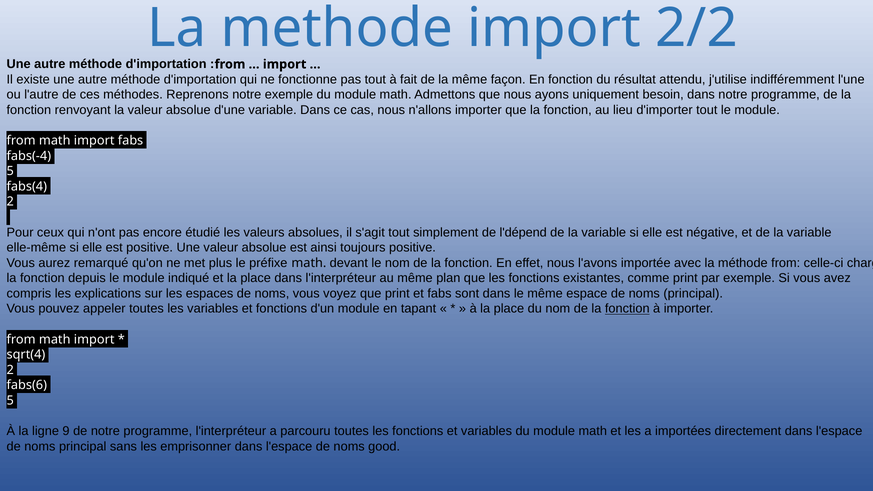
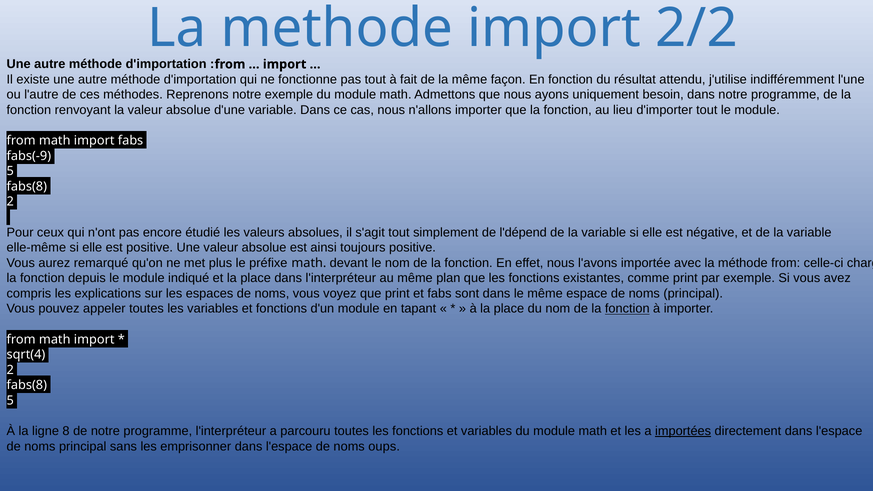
fabs(-4: fabs(-4 -> fabs(-9 (29, 156)
fabs(4: fabs(4 -> fabs(8 (27, 186)
fabs(6: fabs(6 -> fabs(8 (27, 385)
9: 9 -> 8 (66, 431)
importées underline: none -> present (683, 431)
good: good -> oups (384, 446)
